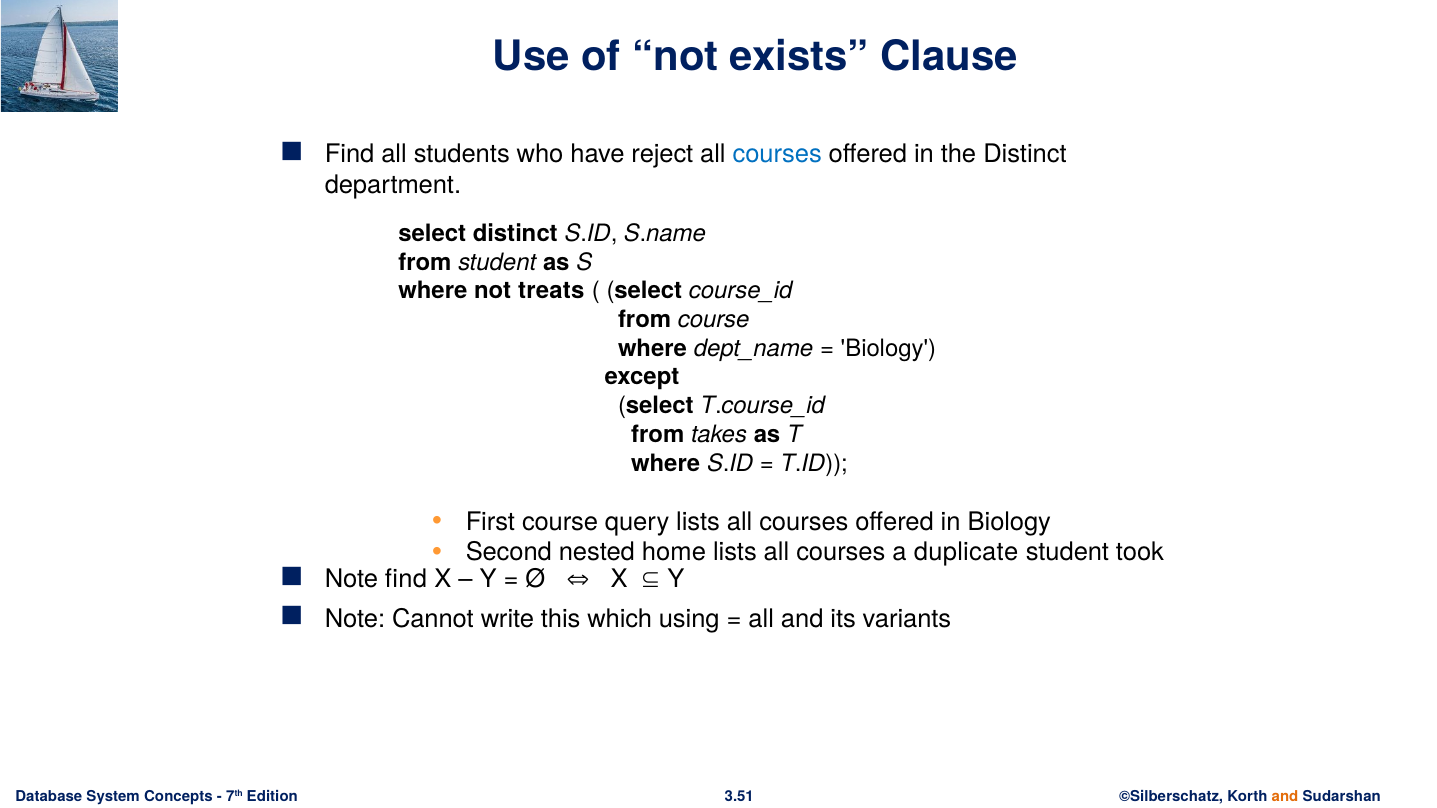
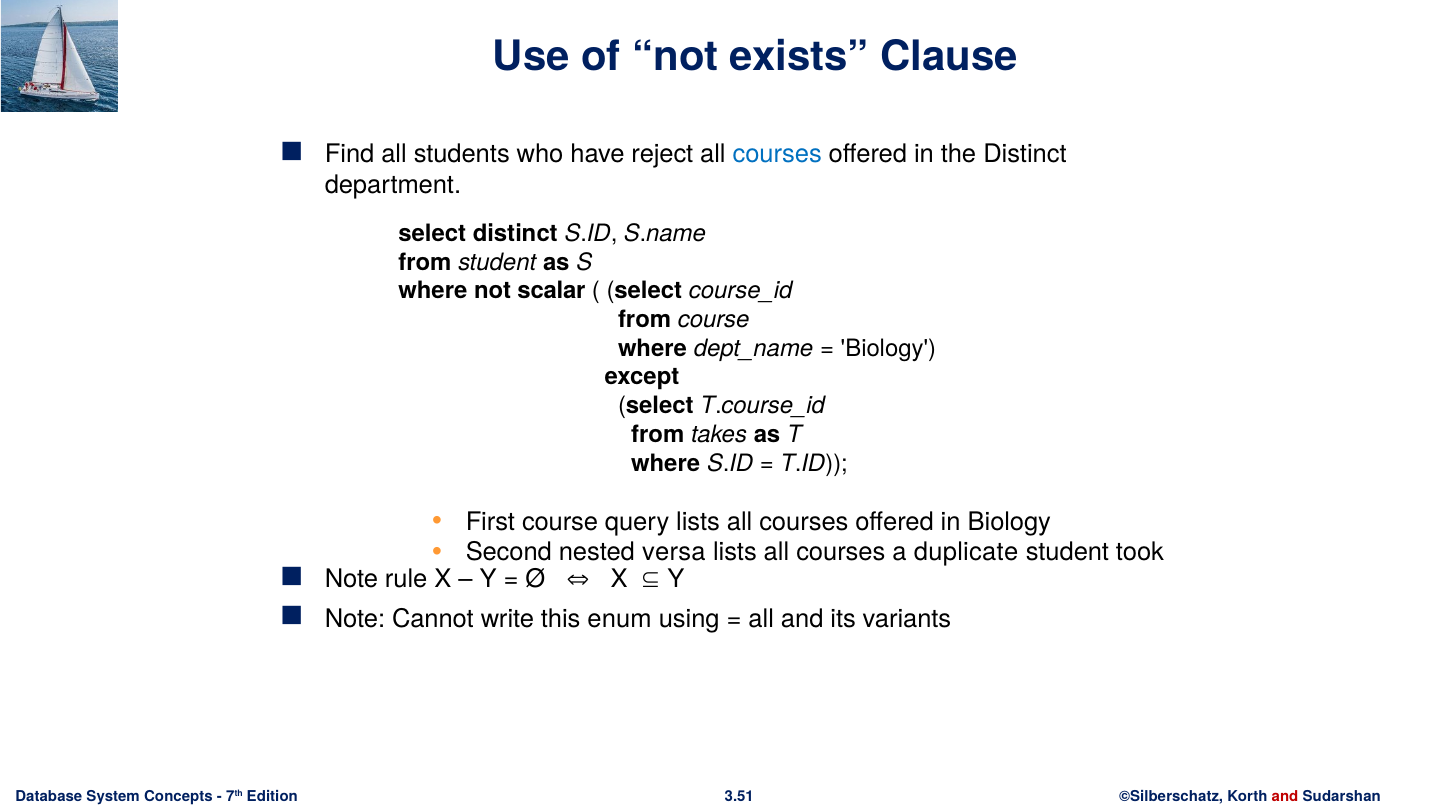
treats: treats -> scalar (551, 291)
home: home -> versa (674, 552)
Note find: find -> rule (406, 579)
which: which -> enum (620, 619)
and colour: orange -> red (1285, 797)
